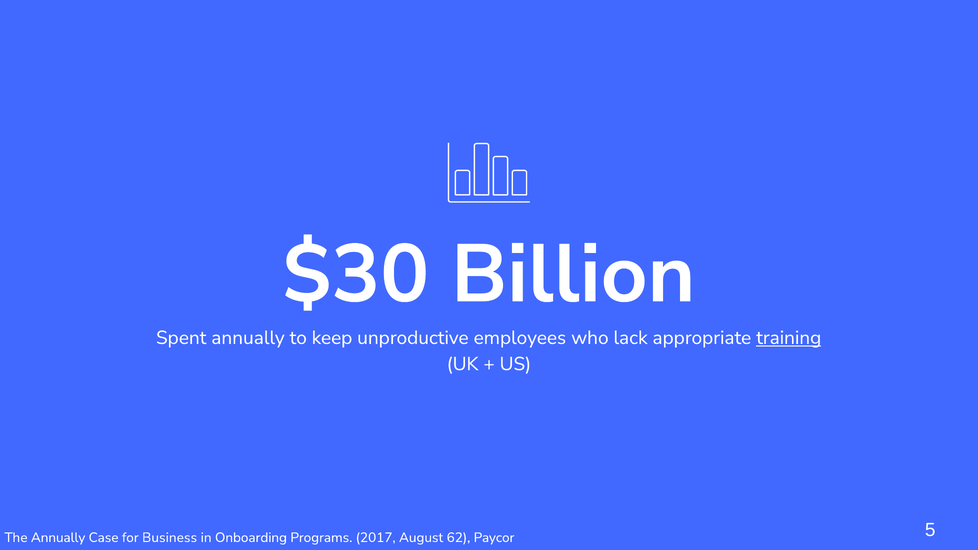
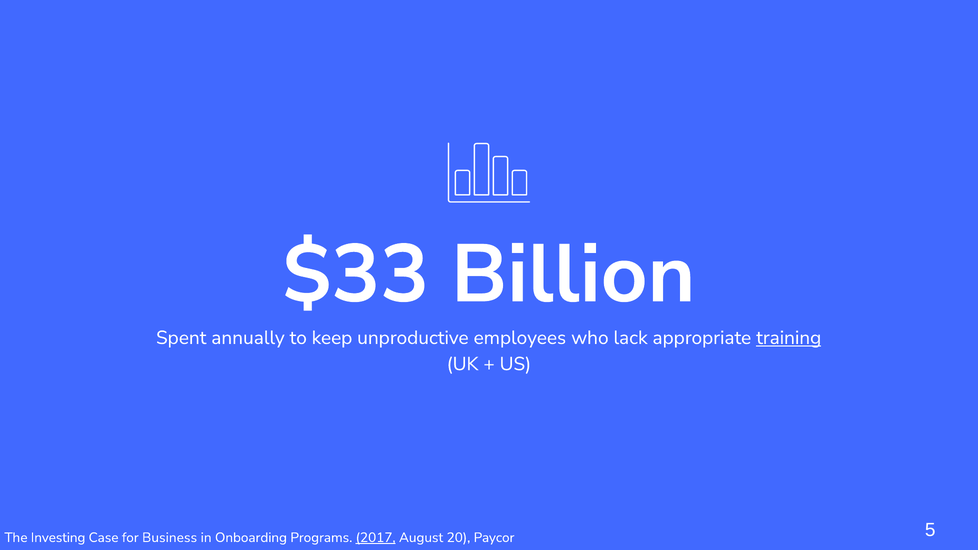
$30: $30 -> $33 (356, 274)
The Annually: Annually -> Investing (58, 538)
2017 underline: none -> present (376, 538)
62: 62 -> 20 (458, 538)
